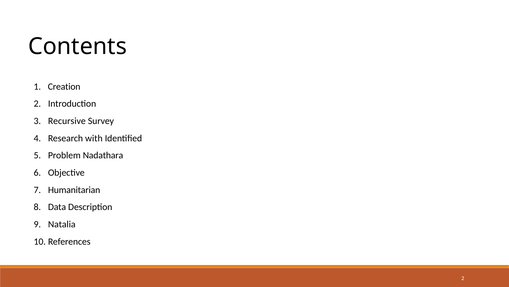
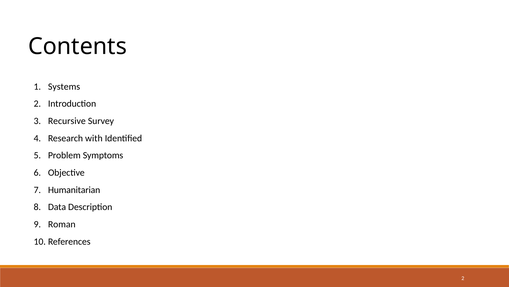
Creation: Creation -> Systems (64, 86)
Nadathara: Nadathara -> Symptoms (103, 155)
Natalia: Natalia -> Roman (62, 224)
